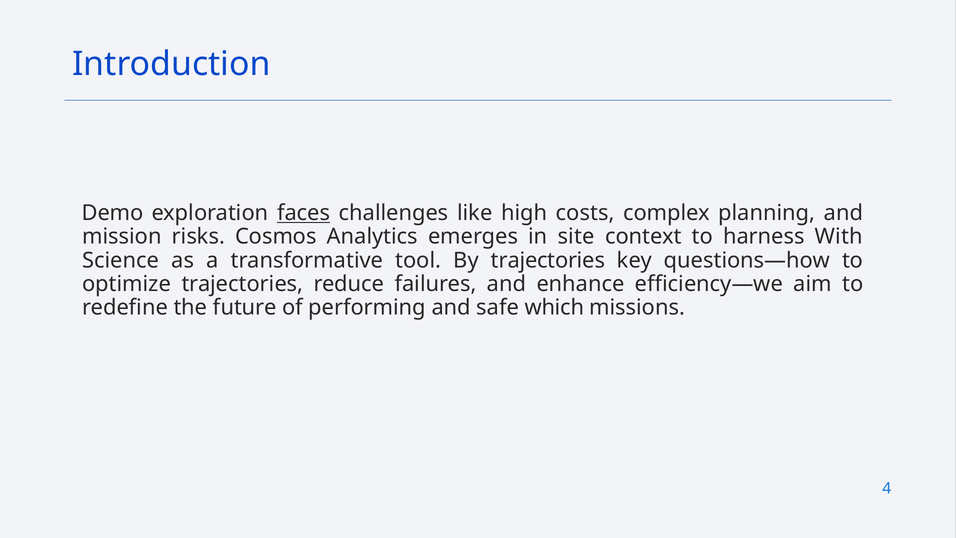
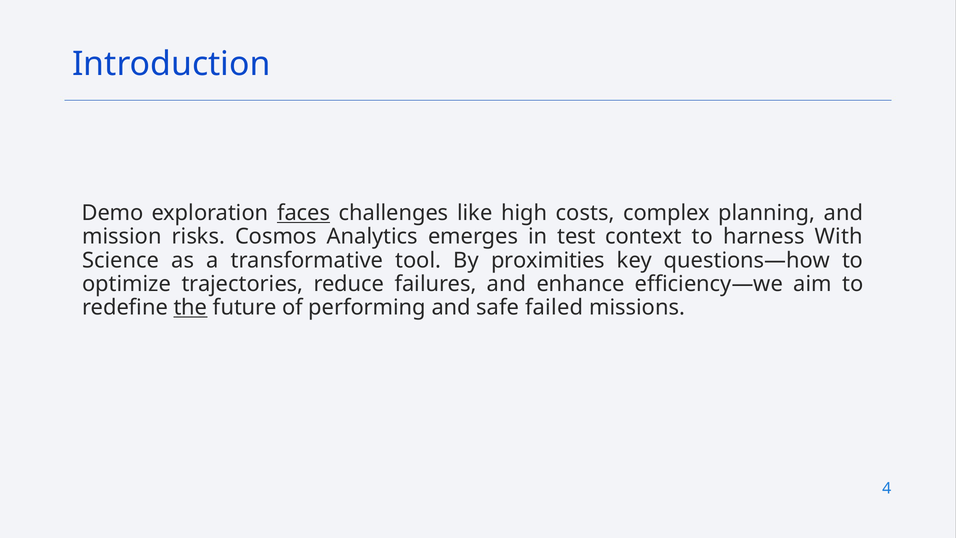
site: site -> test (576, 237)
By trajectories: trajectories -> proximities (548, 260)
the underline: none -> present (190, 307)
which: which -> failed (554, 307)
